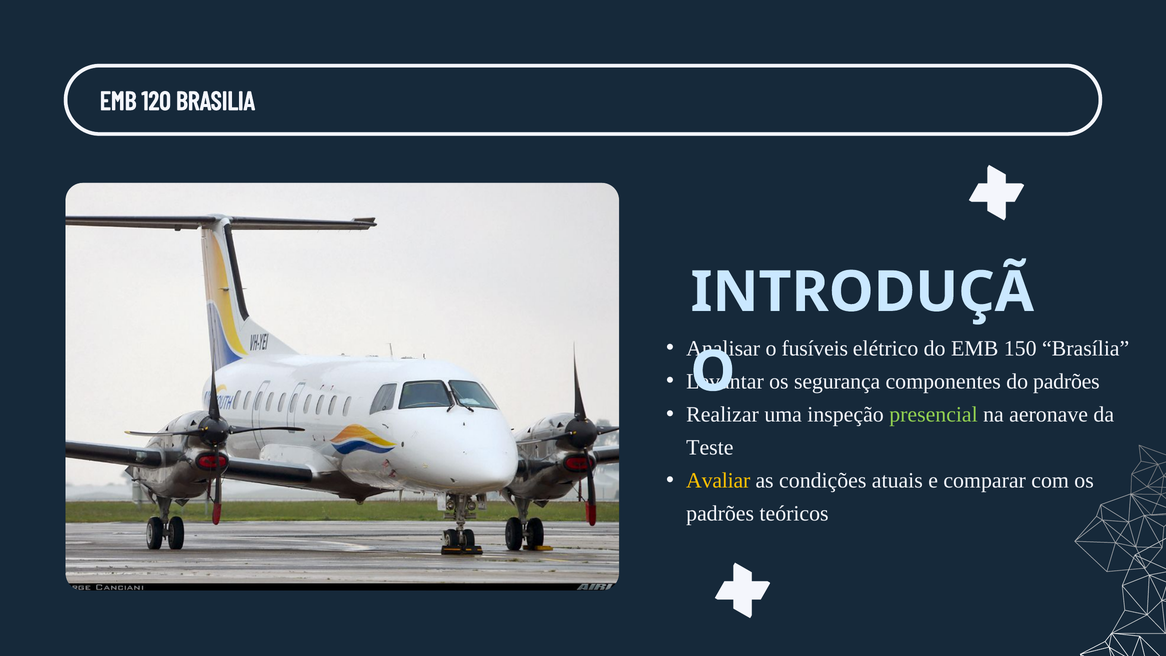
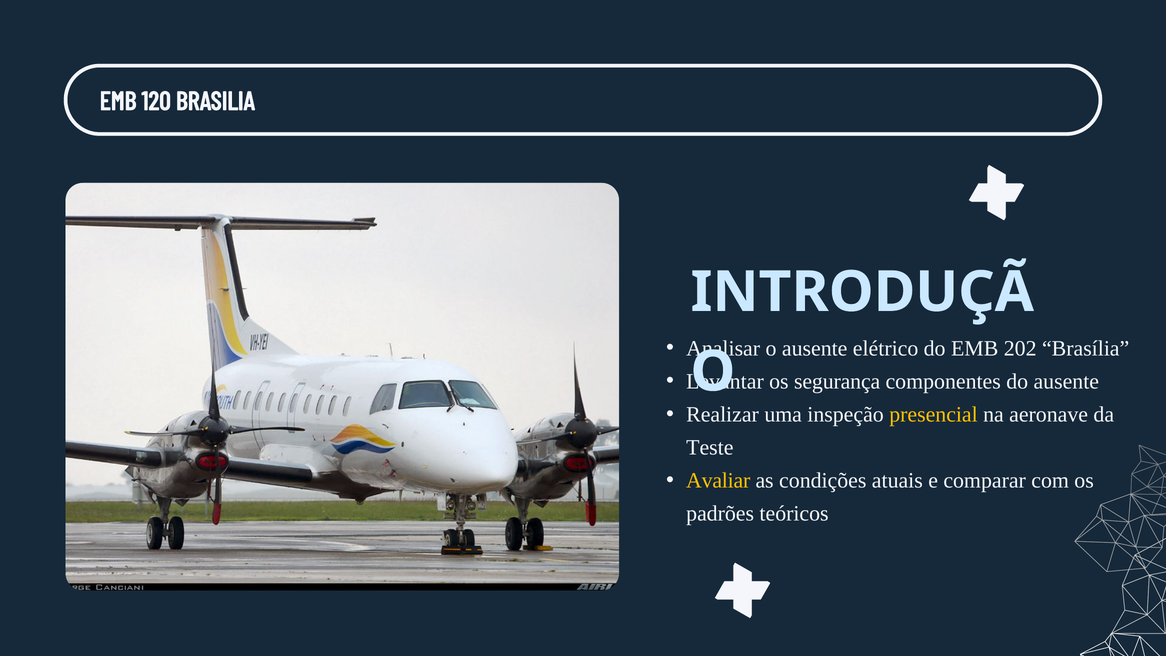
o fusíveis: fusíveis -> ausente (815, 348)
150: 150 -> 202 (1020, 348)
do padrões: padrões -> ausente (1066, 381)
presencial colour: light green -> yellow (933, 414)
